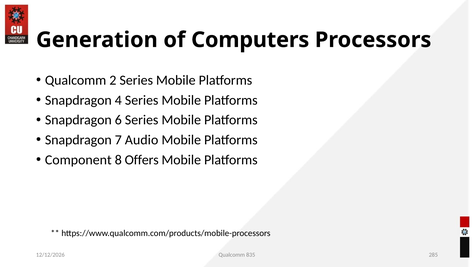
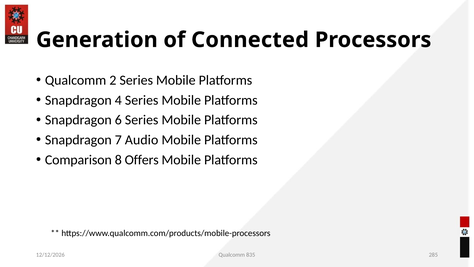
Computers: Computers -> Connected (250, 40)
Component: Component -> Comparison (78, 160)
